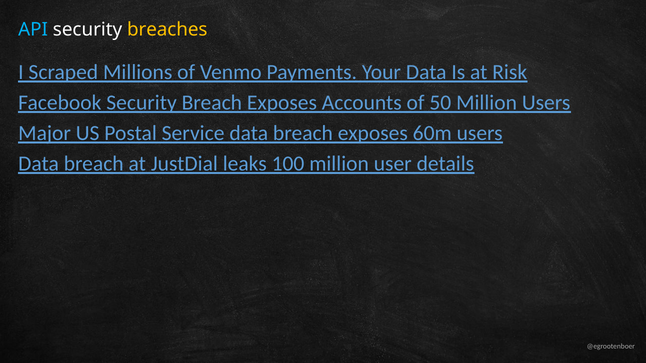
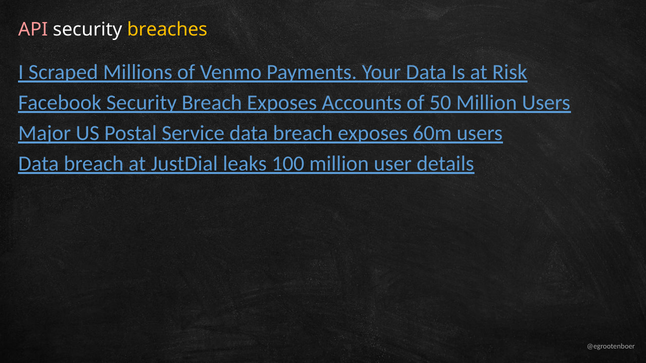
API colour: light blue -> pink (33, 30)
